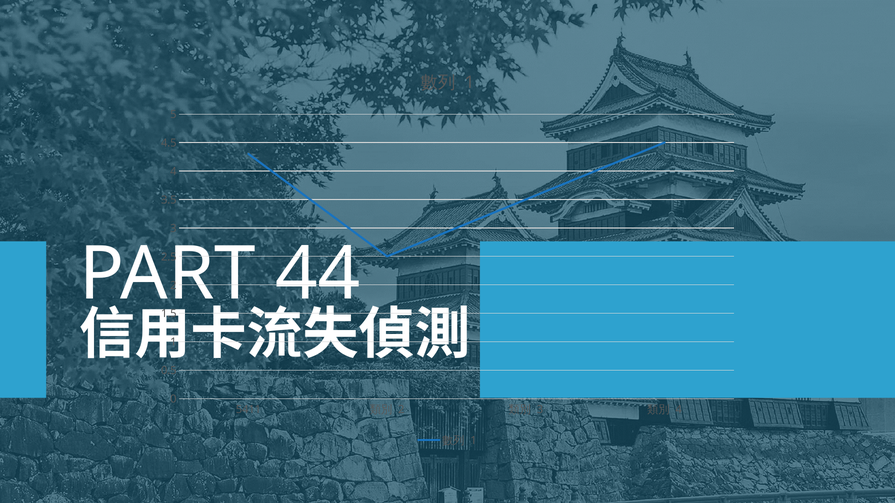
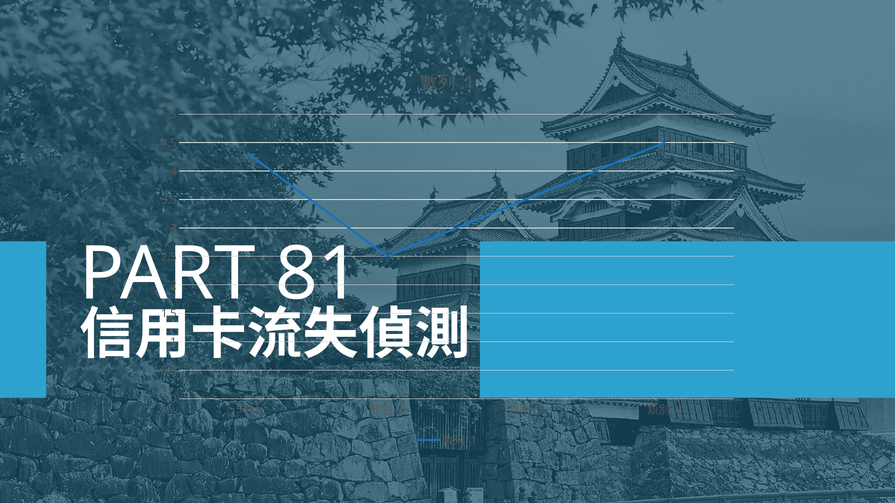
44: 44 -> 81 (318, 274)
